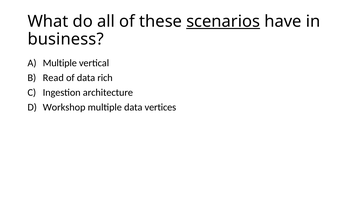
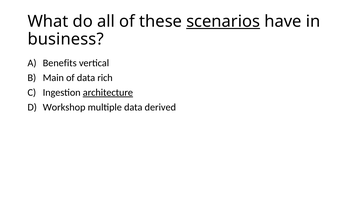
Multiple: Multiple -> Benefits (60, 63)
Read: Read -> Main (53, 78)
architecture underline: none -> present (108, 93)
vertices: vertices -> derived (160, 107)
